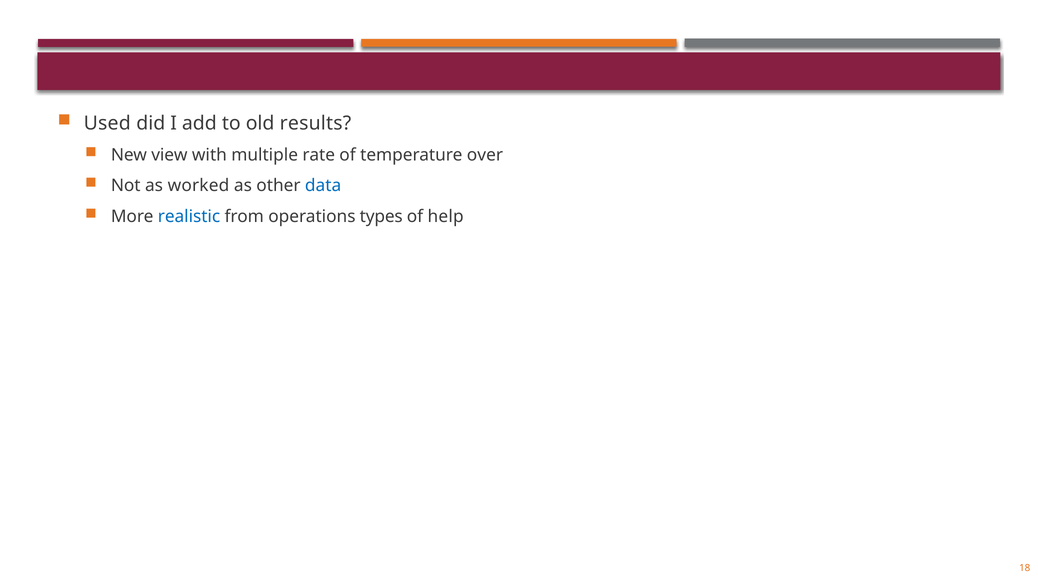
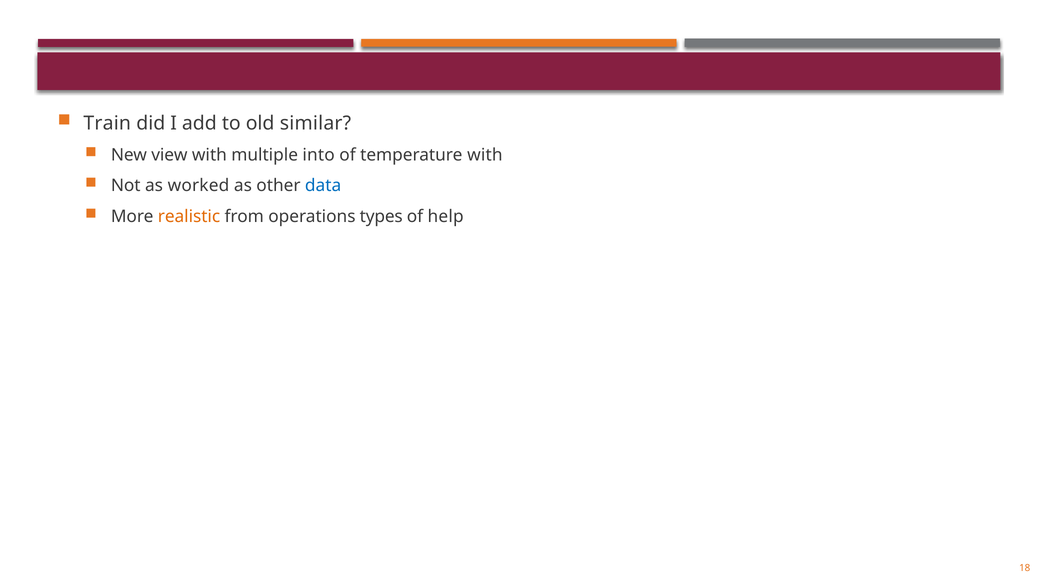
Used: Used -> Train (107, 123)
results: results -> similar (316, 123)
rate: rate -> into (319, 155)
temperature over: over -> with (485, 155)
realistic colour: blue -> orange (189, 216)
